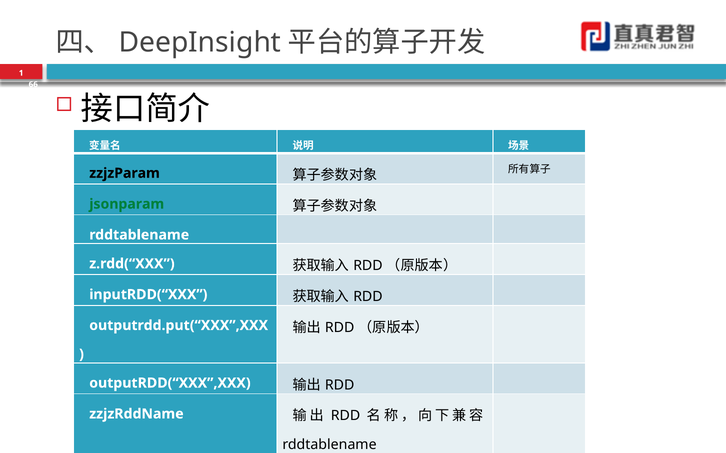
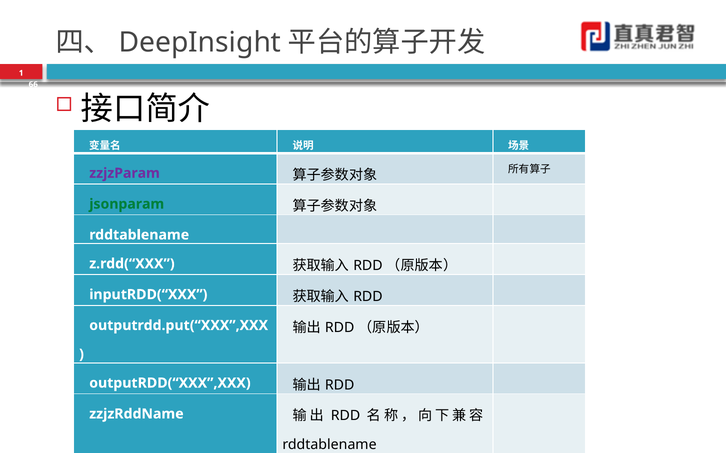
zzjzParam colour: black -> purple (125, 173)
